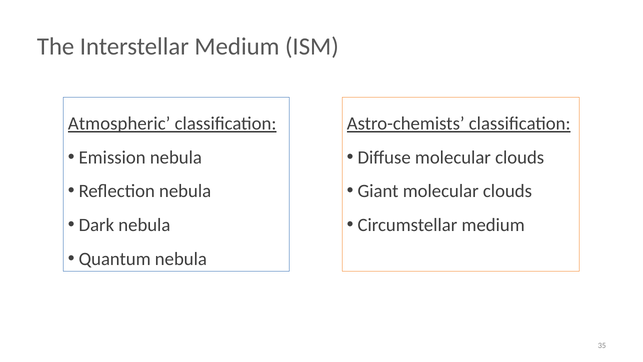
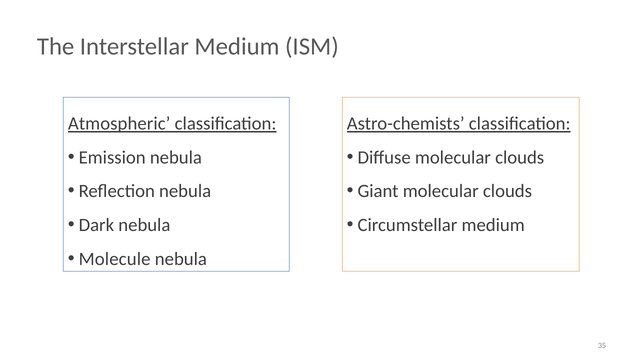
Quantum: Quantum -> Molecule (115, 259)
